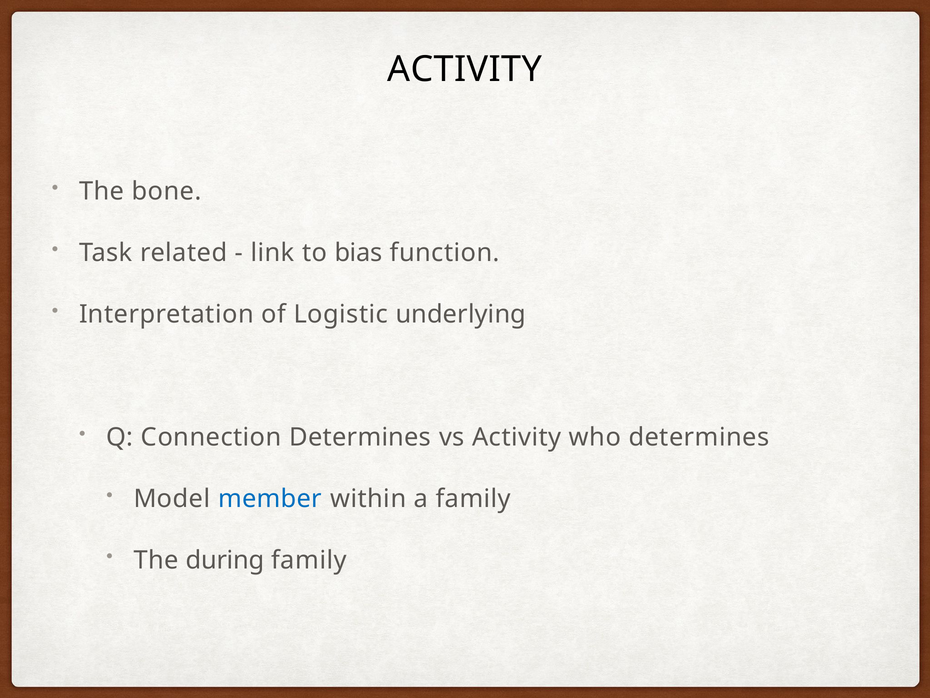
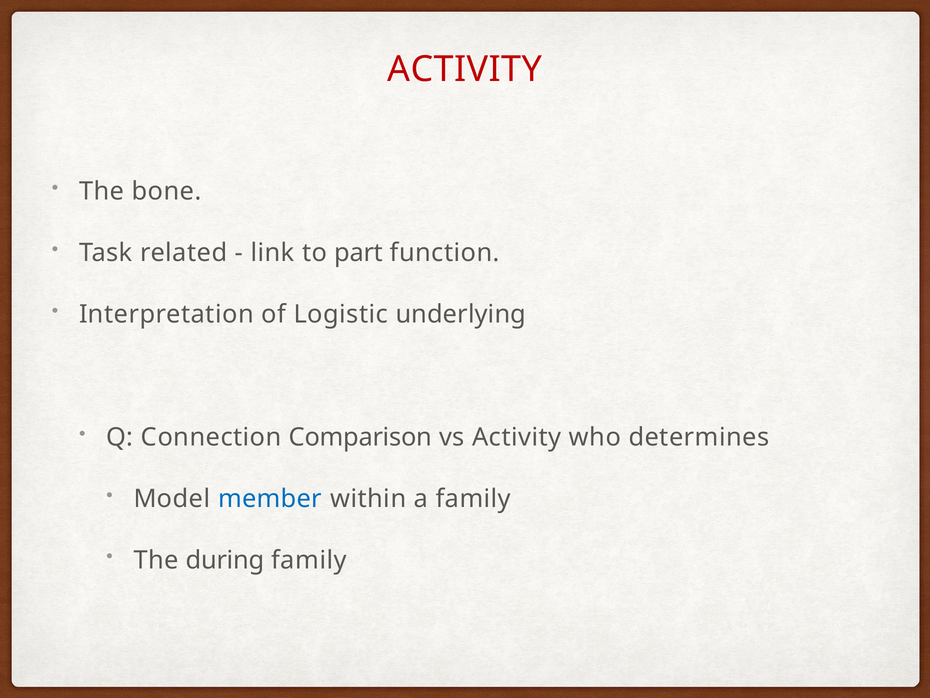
ACTIVITY colour: black -> red (465, 70)
bias: bias -> part (359, 253)
Connection Determines: Determines -> Comparison (360, 437)
